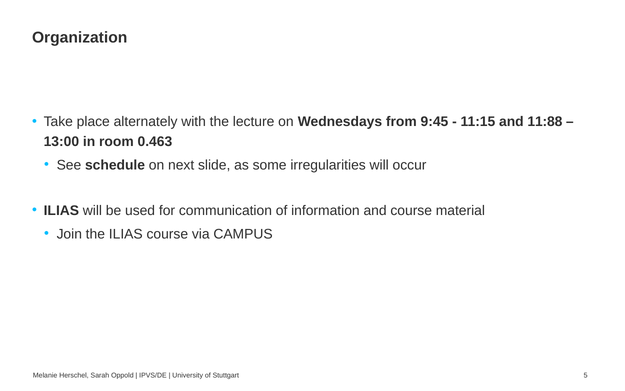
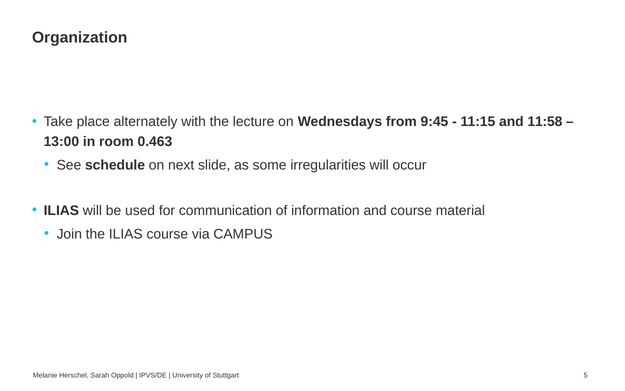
11:88: 11:88 -> 11:58 (545, 122)
